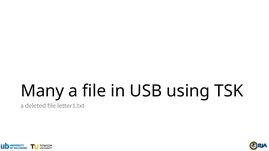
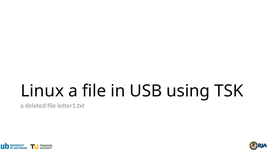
Many: Many -> Linux (42, 91)
